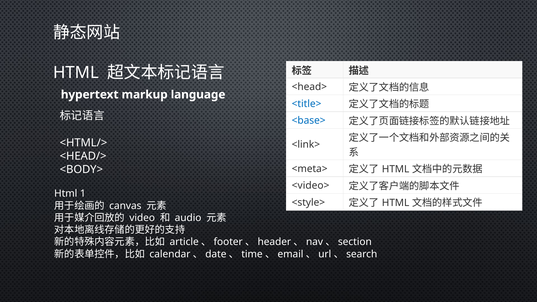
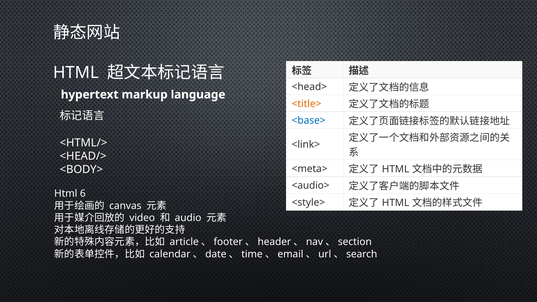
<title> colour: blue -> orange (307, 104)
<video>: <video> -> <audio> (311, 186)
1: 1 -> 6 (83, 194)
